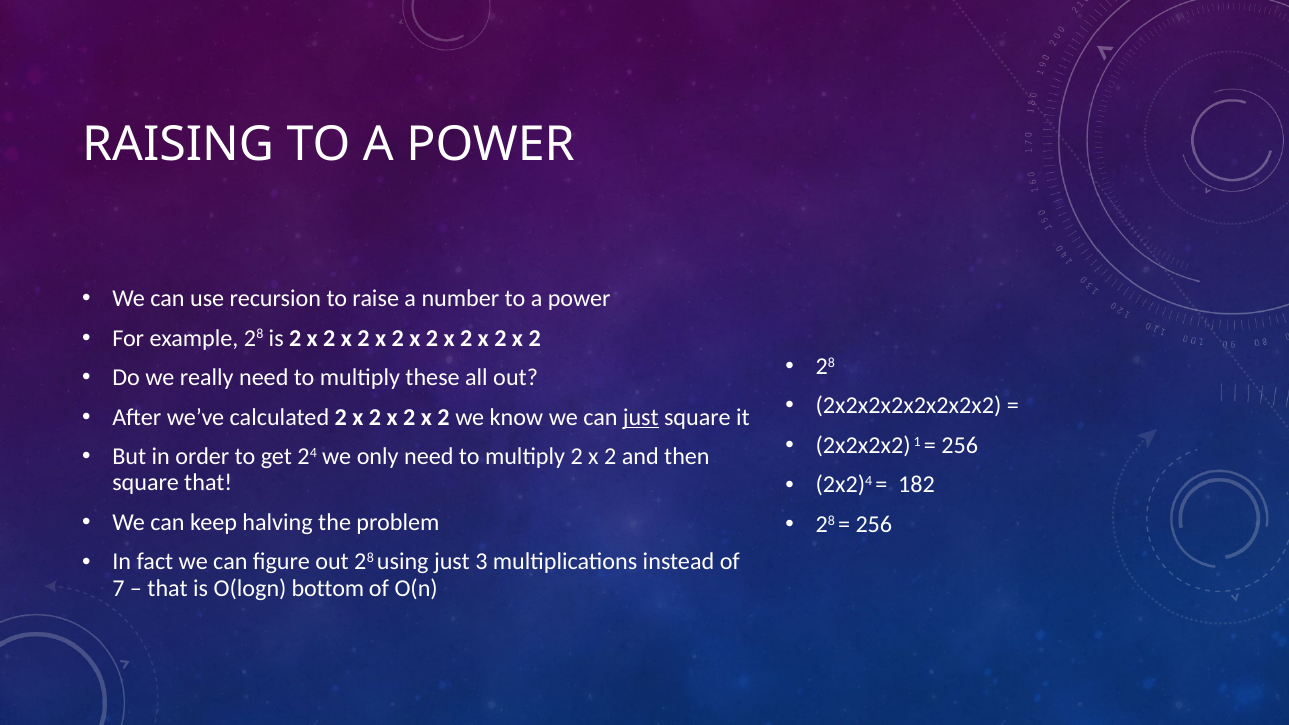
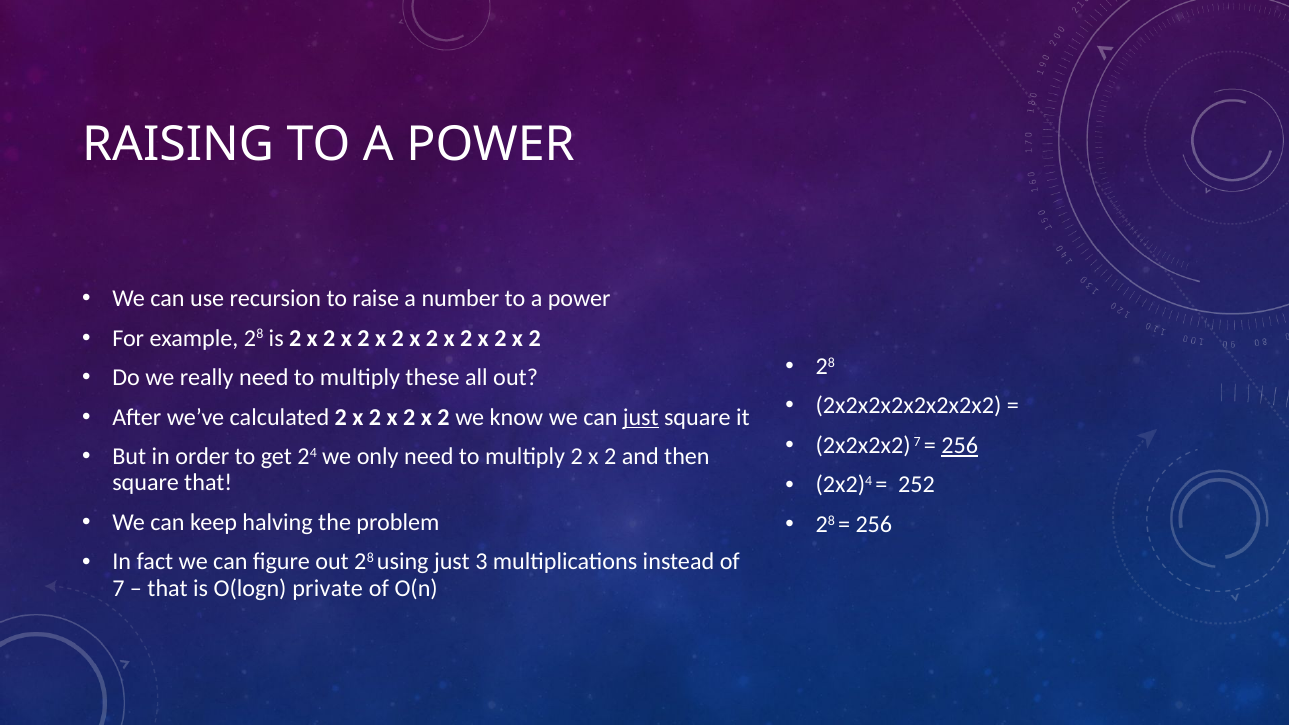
2x2x2x2 1: 1 -> 7 (917, 442)
256 underline: none -> present (960, 445)
182: 182 -> 252 (917, 485)
bottom: bottom -> private (328, 588)
